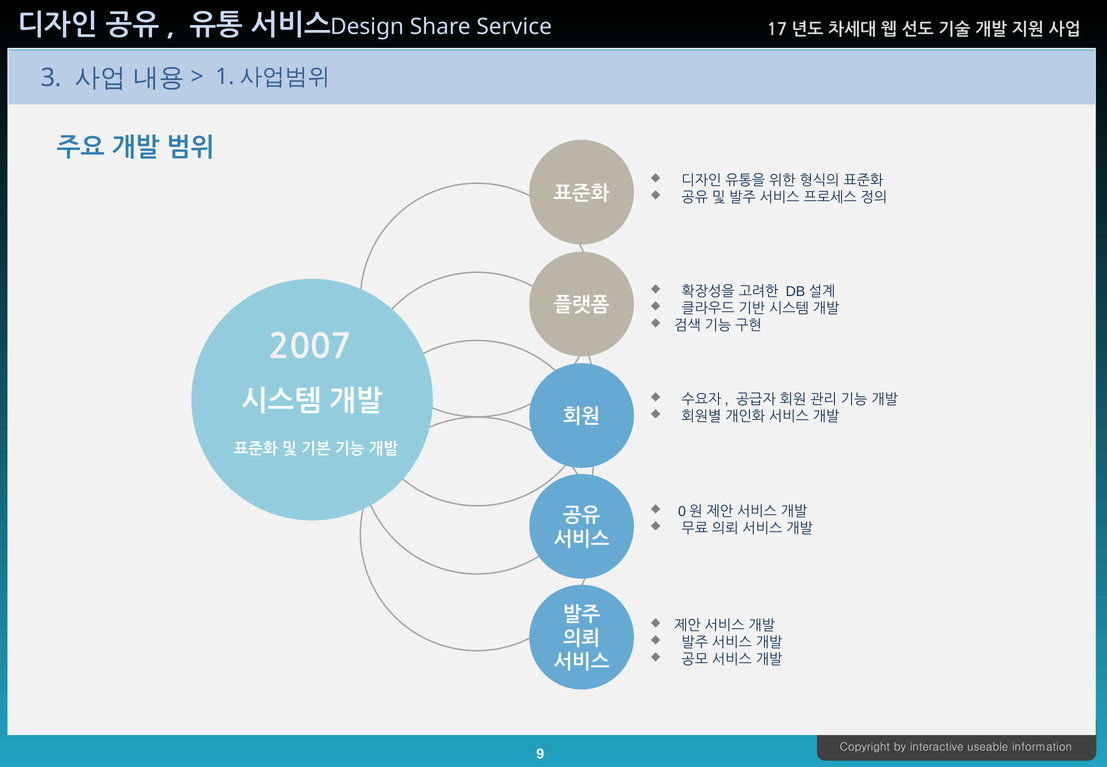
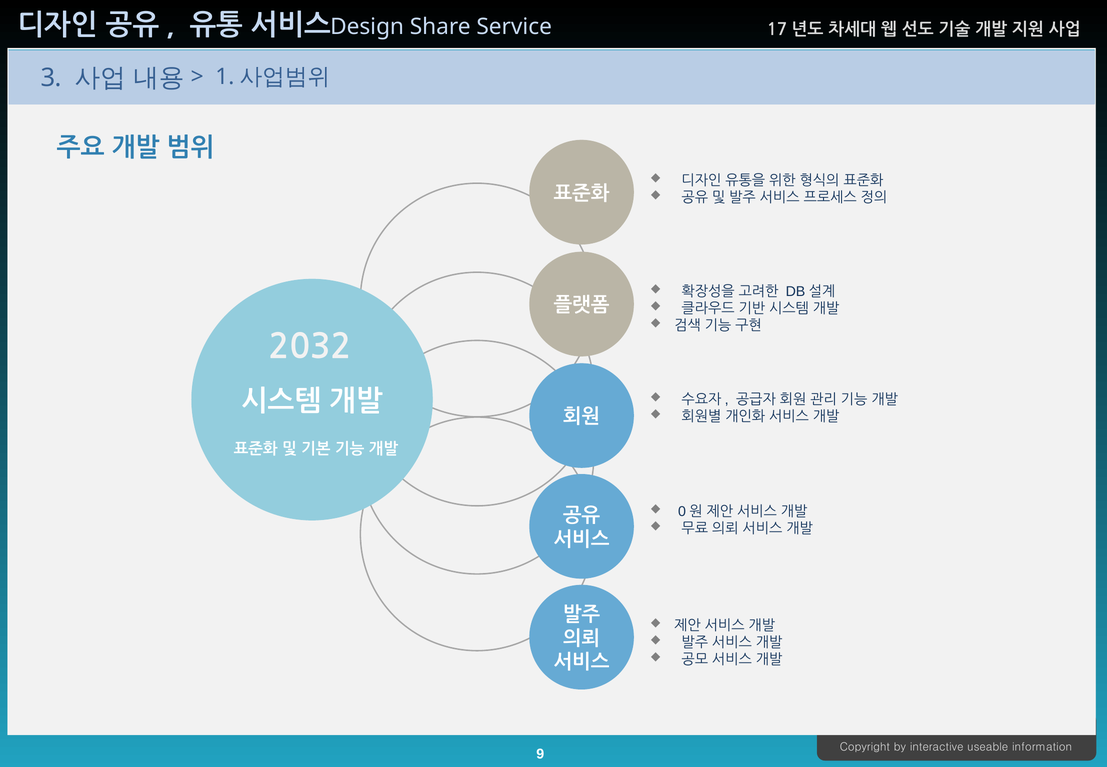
2007: 2007 -> 2032 (310, 347)
